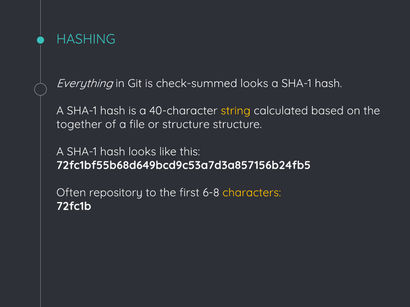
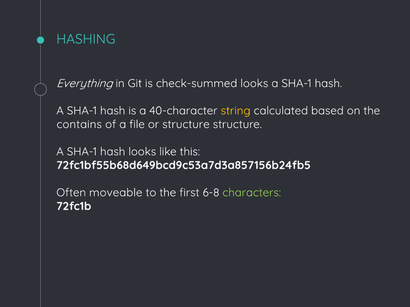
together: together -> contains (79, 125)
repository: repository -> moveable (116, 193)
characters colour: yellow -> light green (252, 193)
